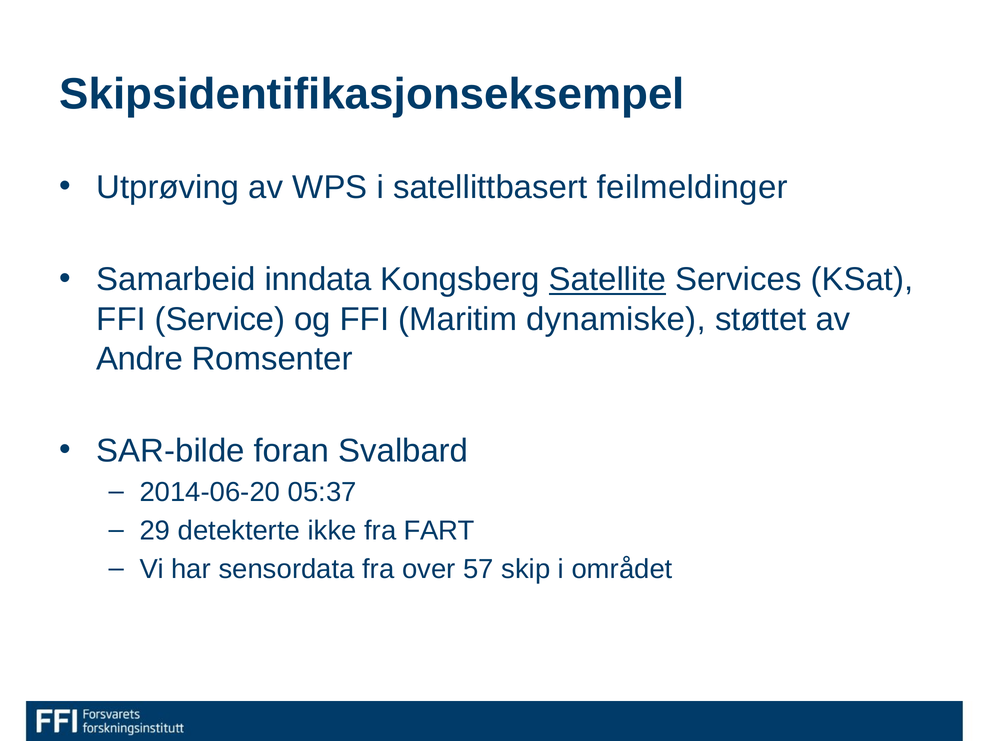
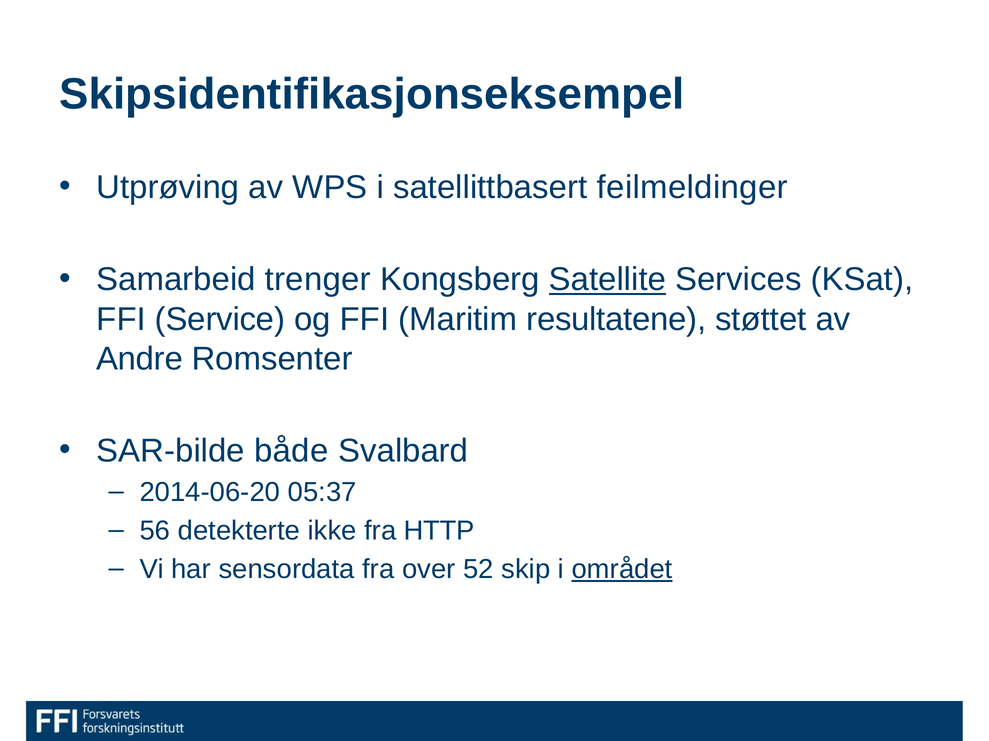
inndata: inndata -> trenger (318, 280)
dynamiske: dynamiske -> resultatene (616, 319)
foran: foran -> både (291, 451)
29: 29 -> 56 (155, 531)
FART: FART -> HTTP (439, 531)
57: 57 -> 52 (478, 570)
området underline: none -> present (622, 570)
